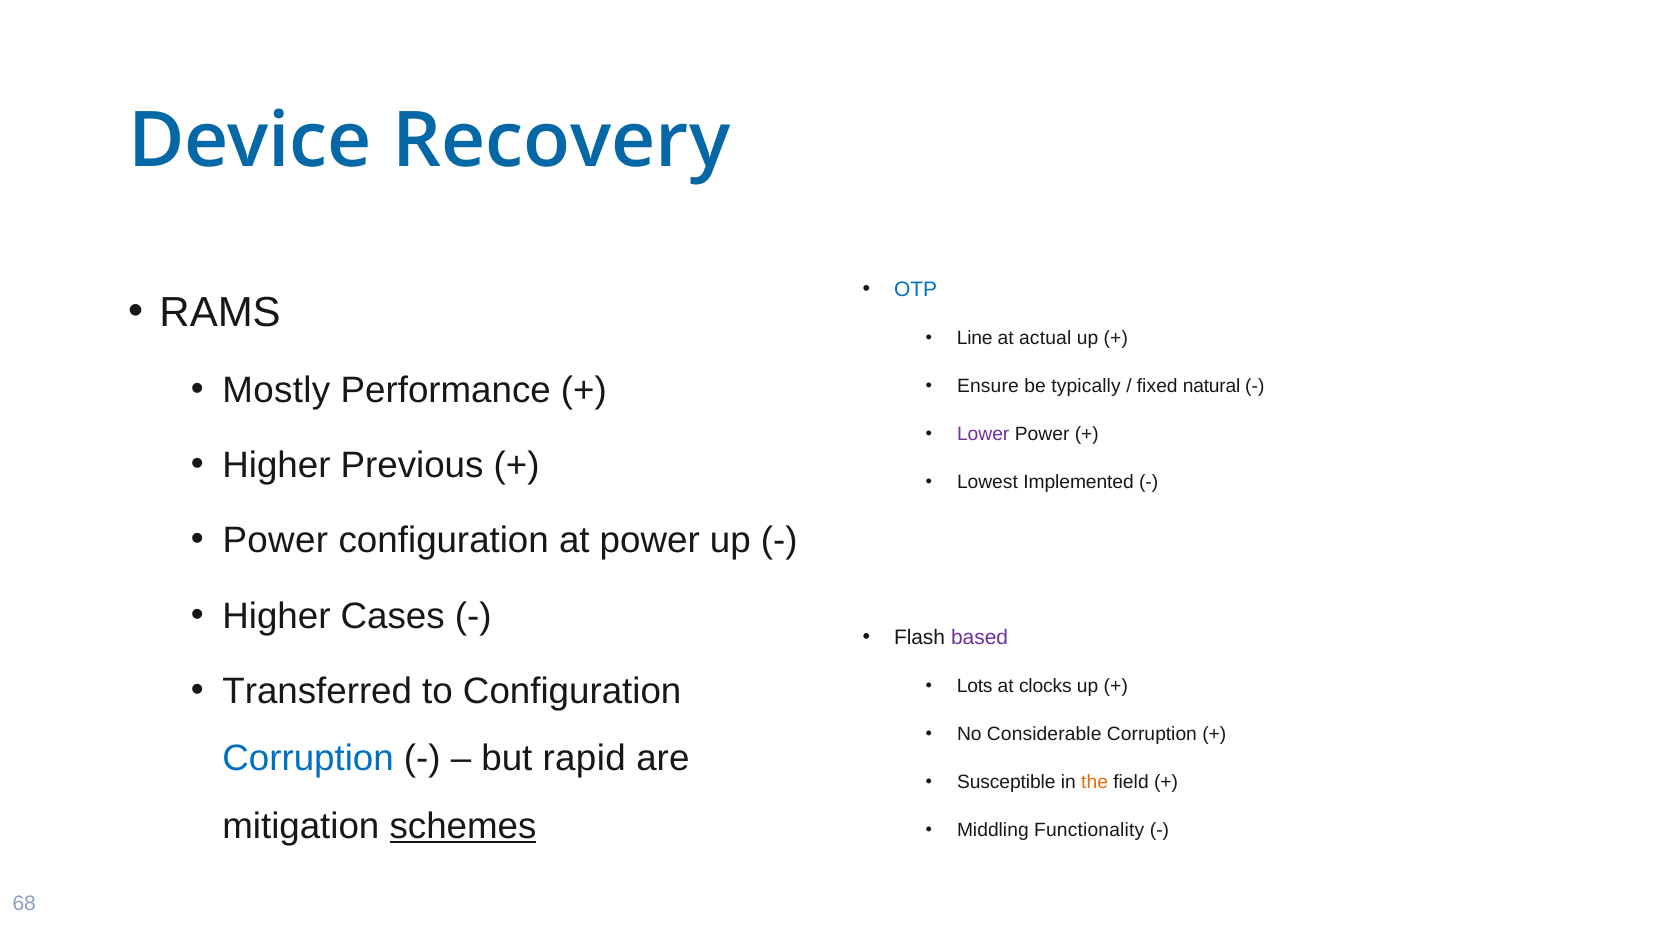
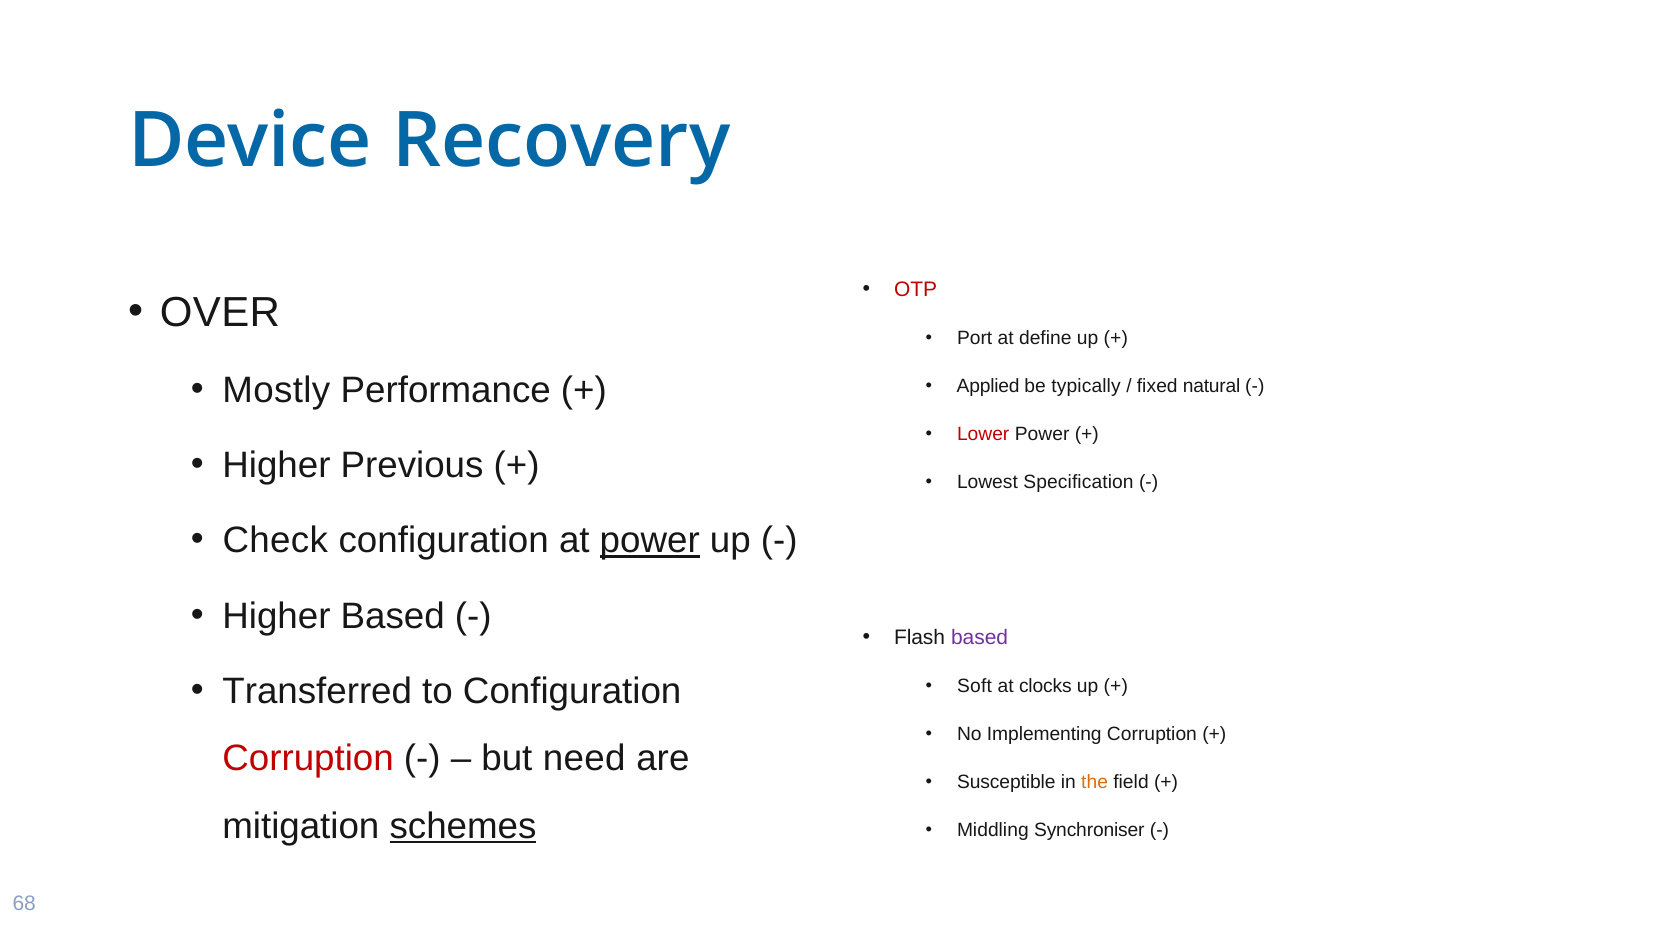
OTP colour: blue -> red (916, 289)
RAMS: RAMS -> OVER (220, 313)
Line: Line -> Port (975, 338)
actual: actual -> define (1045, 338)
Ensure: Ensure -> Applied (988, 386)
Lower colour: purple -> red (983, 434)
Implemented: Implemented -> Specification (1079, 482)
Power: Power -> Check (275, 541)
power underline: none -> present (650, 541)
Higher Cases: Cases -> Based (393, 616)
Lots: Lots -> Soft (975, 686)
Considerable: Considerable -> Implementing (1044, 734)
Corruption colour: blue -> red (308, 759)
rapid: rapid -> need (584, 759)
Functionality: Functionality -> Synchroniser (1089, 830)
